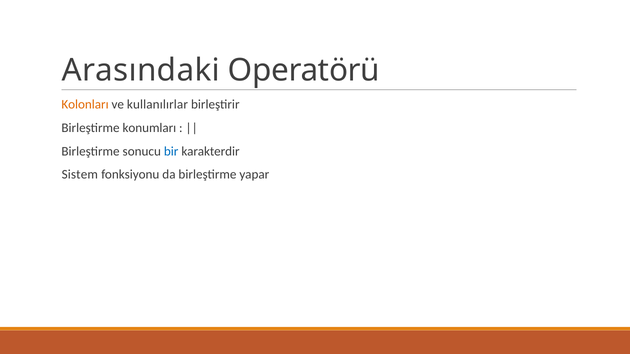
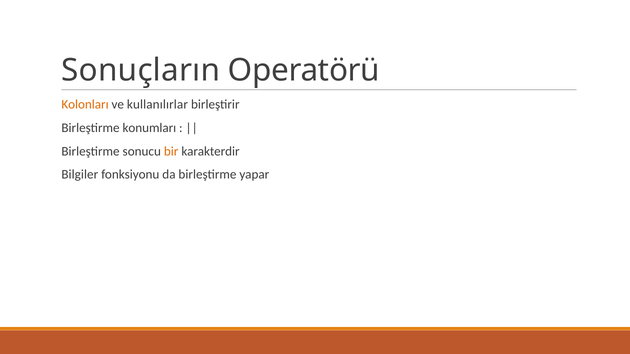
Arasındaki: Arasındaki -> Sonuçların (141, 71)
bir colour: blue -> orange (171, 151)
Sistem: Sistem -> Bilgiler (80, 175)
